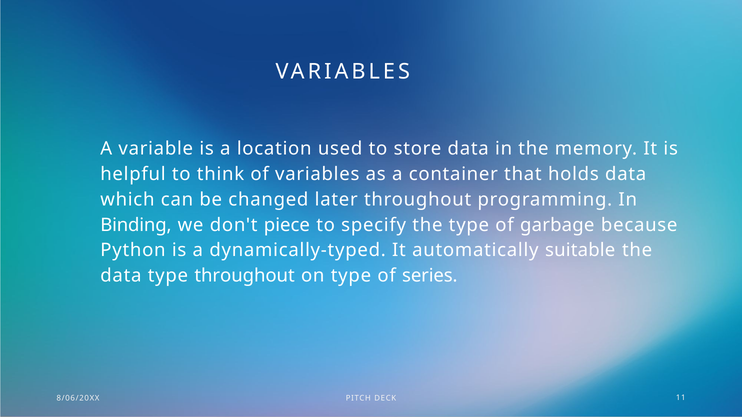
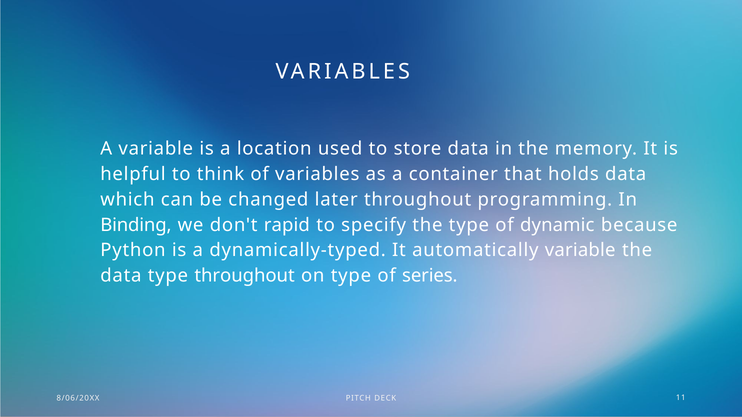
piece: piece -> rapid (287, 225)
garbage: garbage -> dynamic (557, 225)
automatically suitable: suitable -> variable (580, 250)
